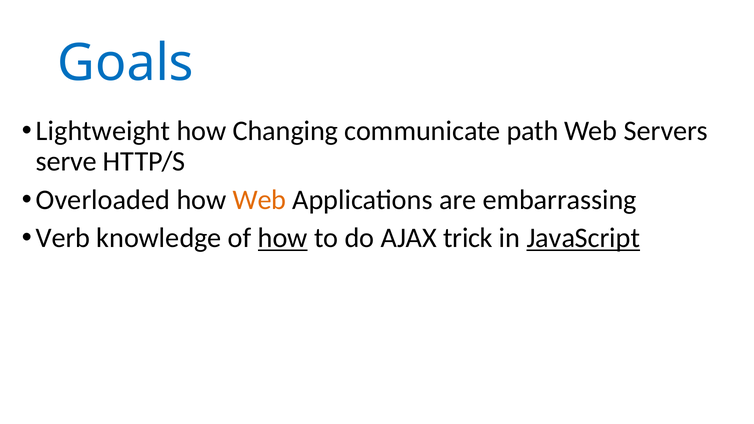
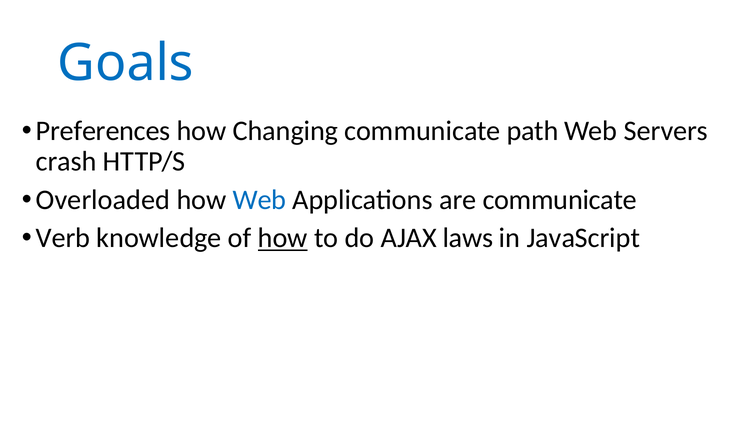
Lightweight: Lightweight -> Preferences (103, 131)
serve: serve -> crash (66, 161)
Web colour: orange -> blue (260, 200)
are embarrassing: embarrassing -> communicate (560, 200)
trick: trick -> laws (468, 238)
JavaScript underline: present -> none (583, 238)
